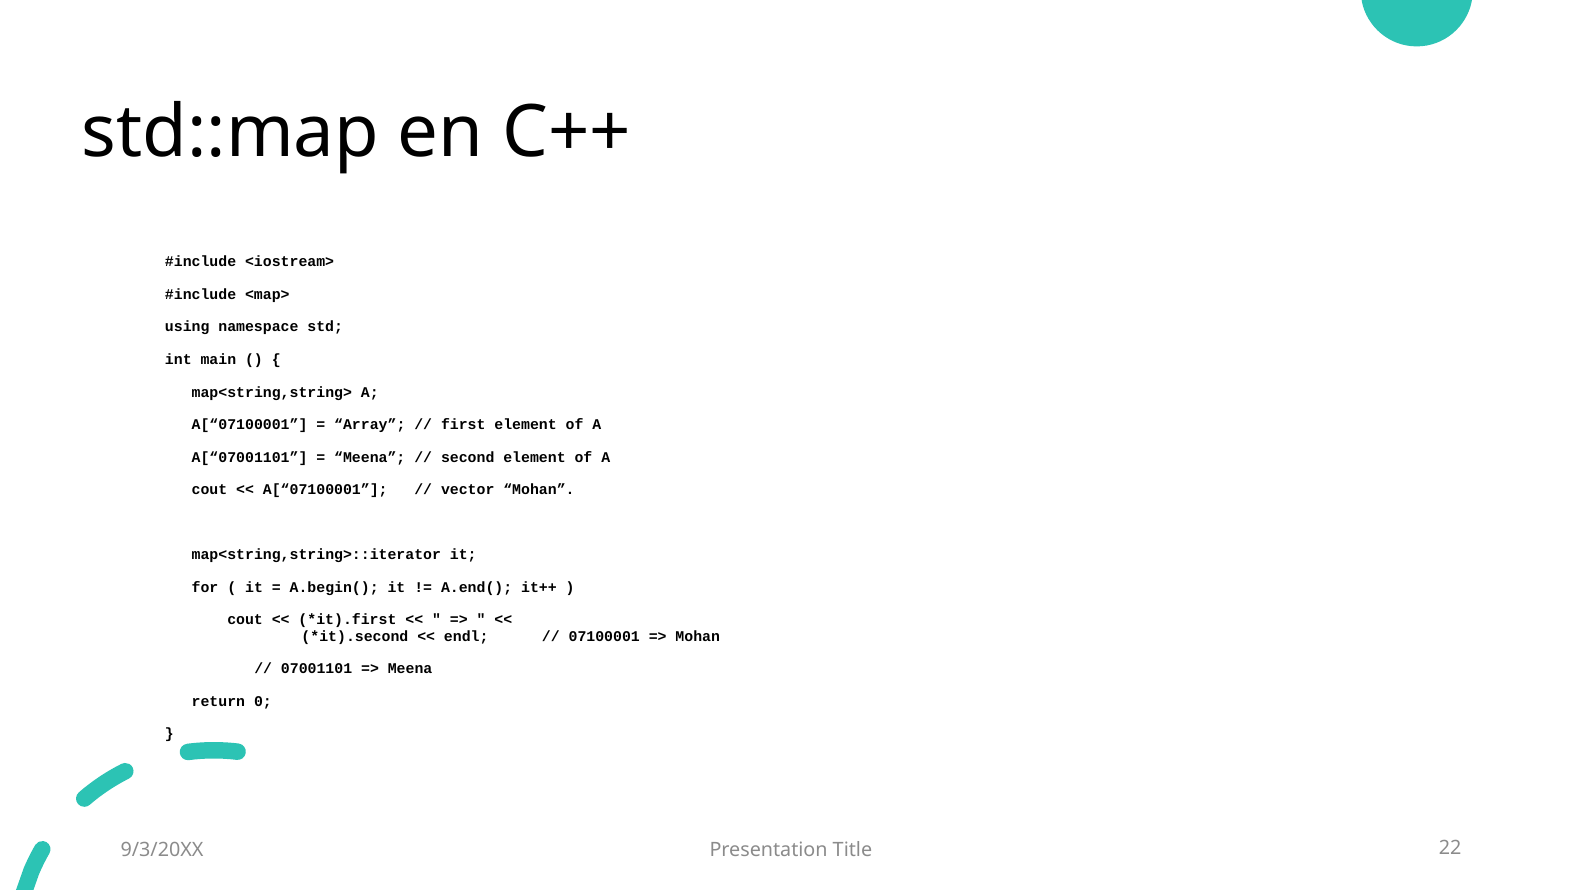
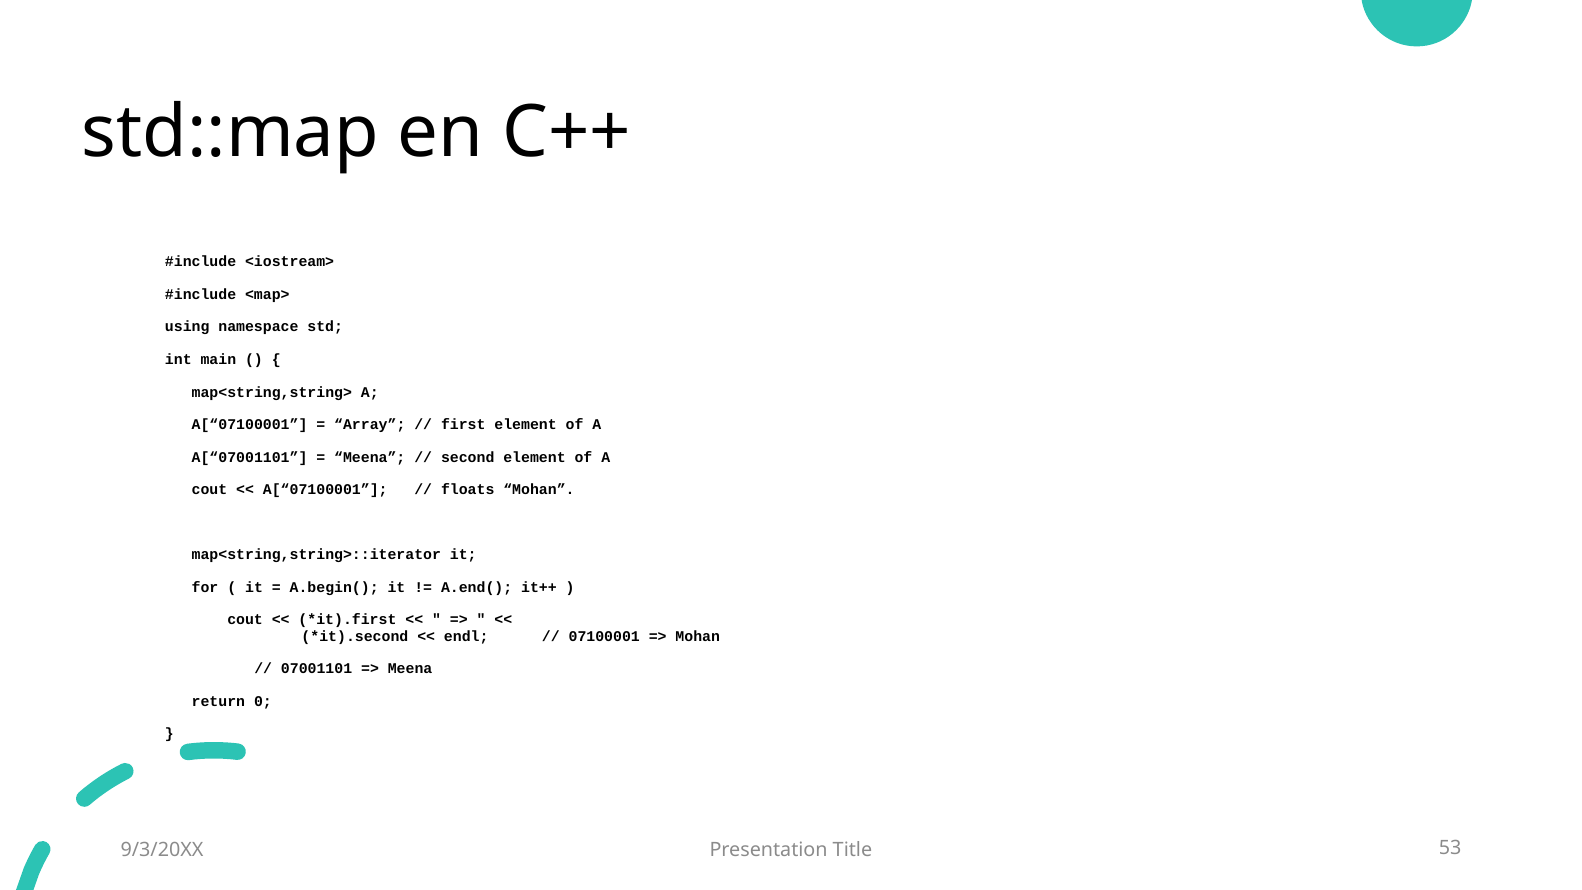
vector: vector -> floats (468, 490)
22: 22 -> 53 (1450, 848)
